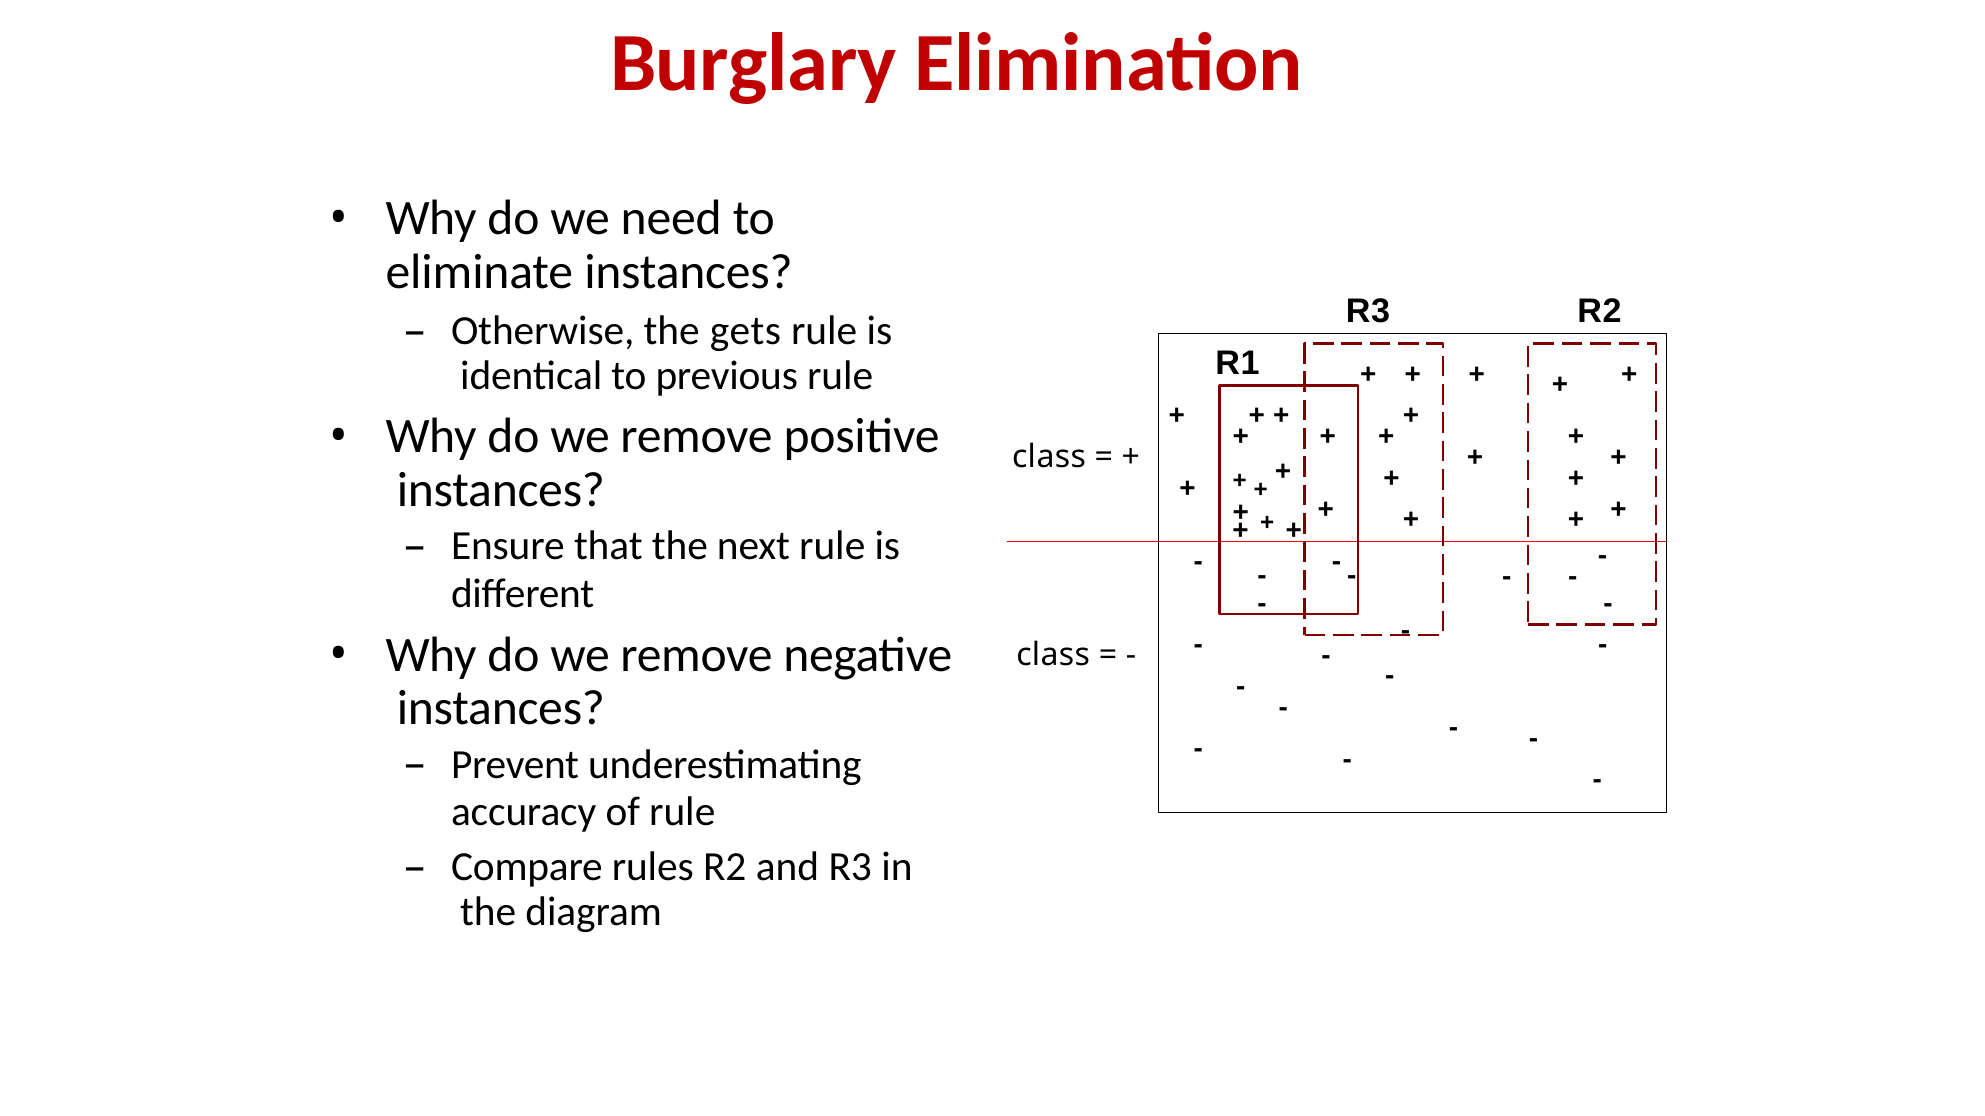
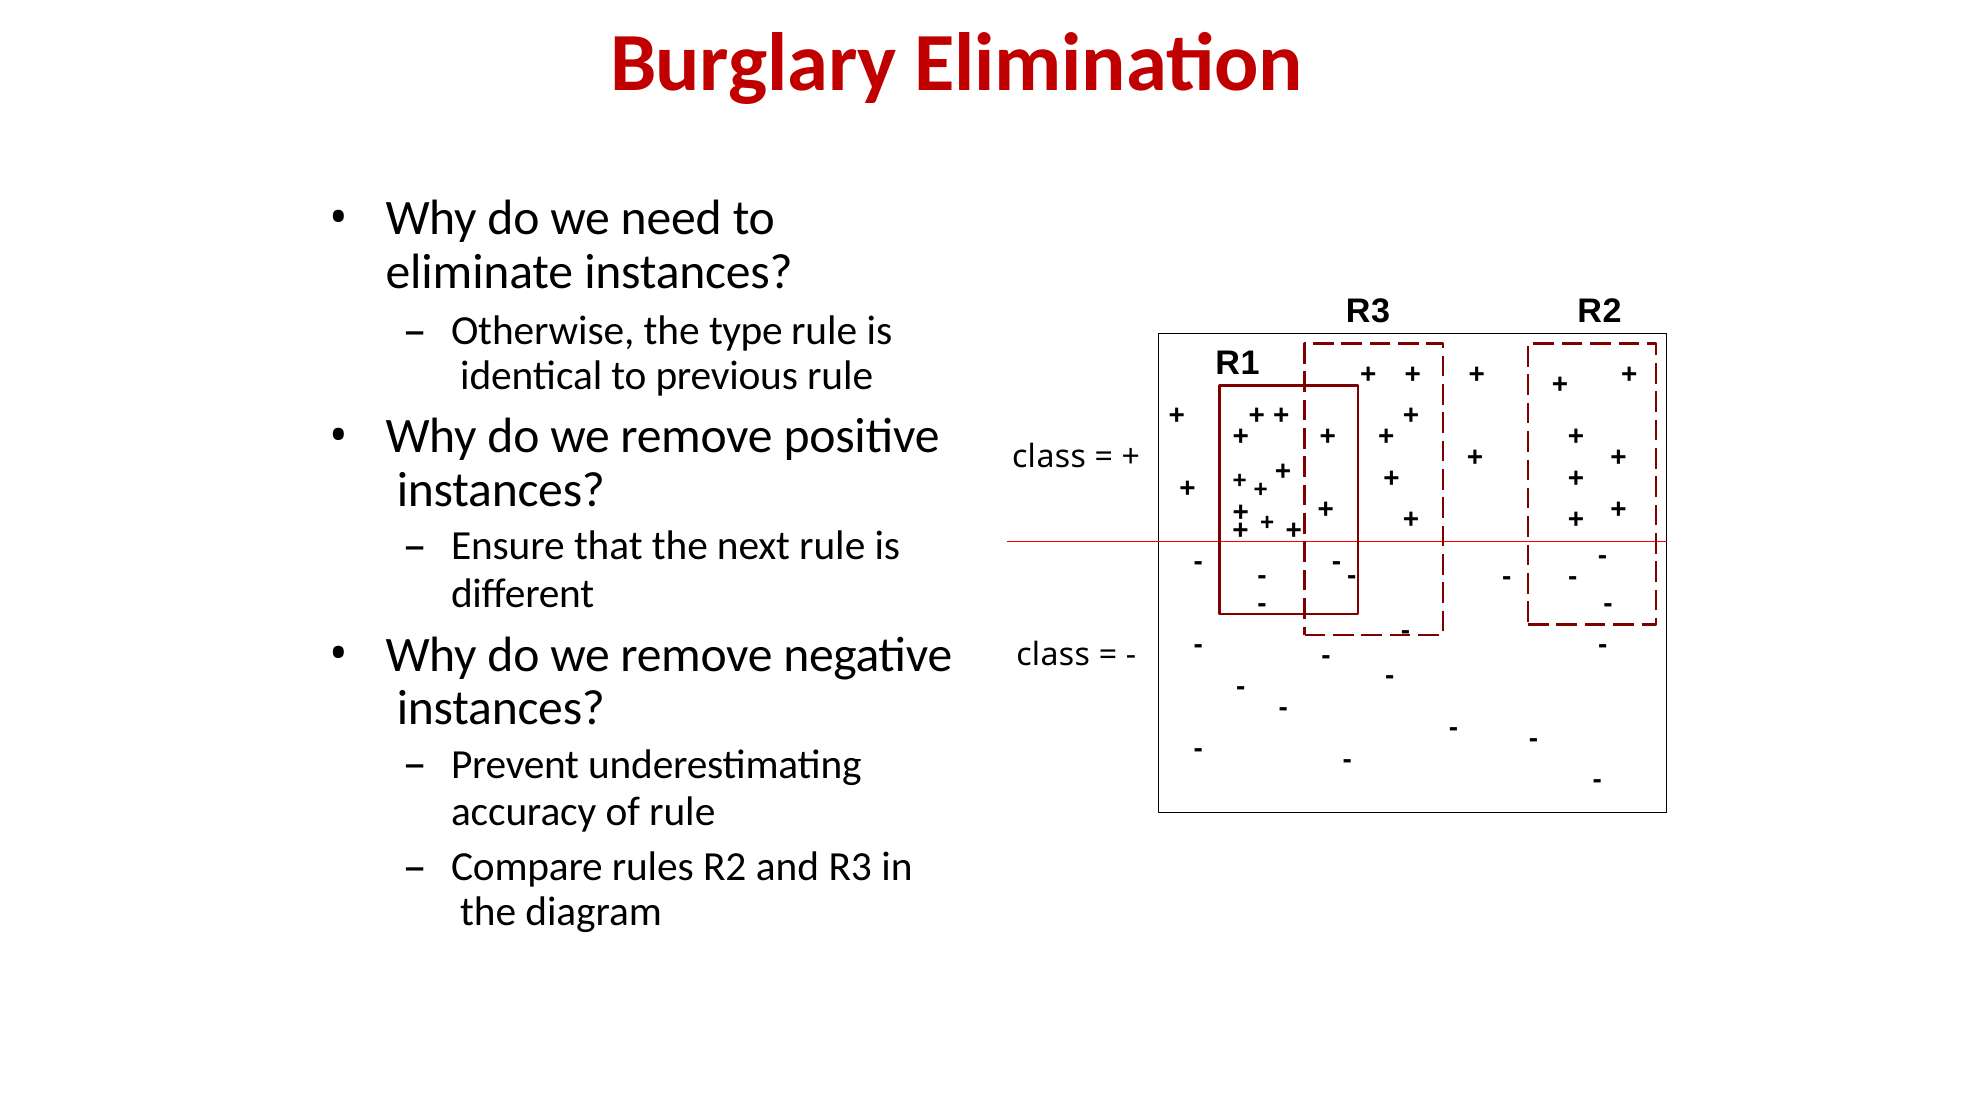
gets: gets -> type (746, 331)
